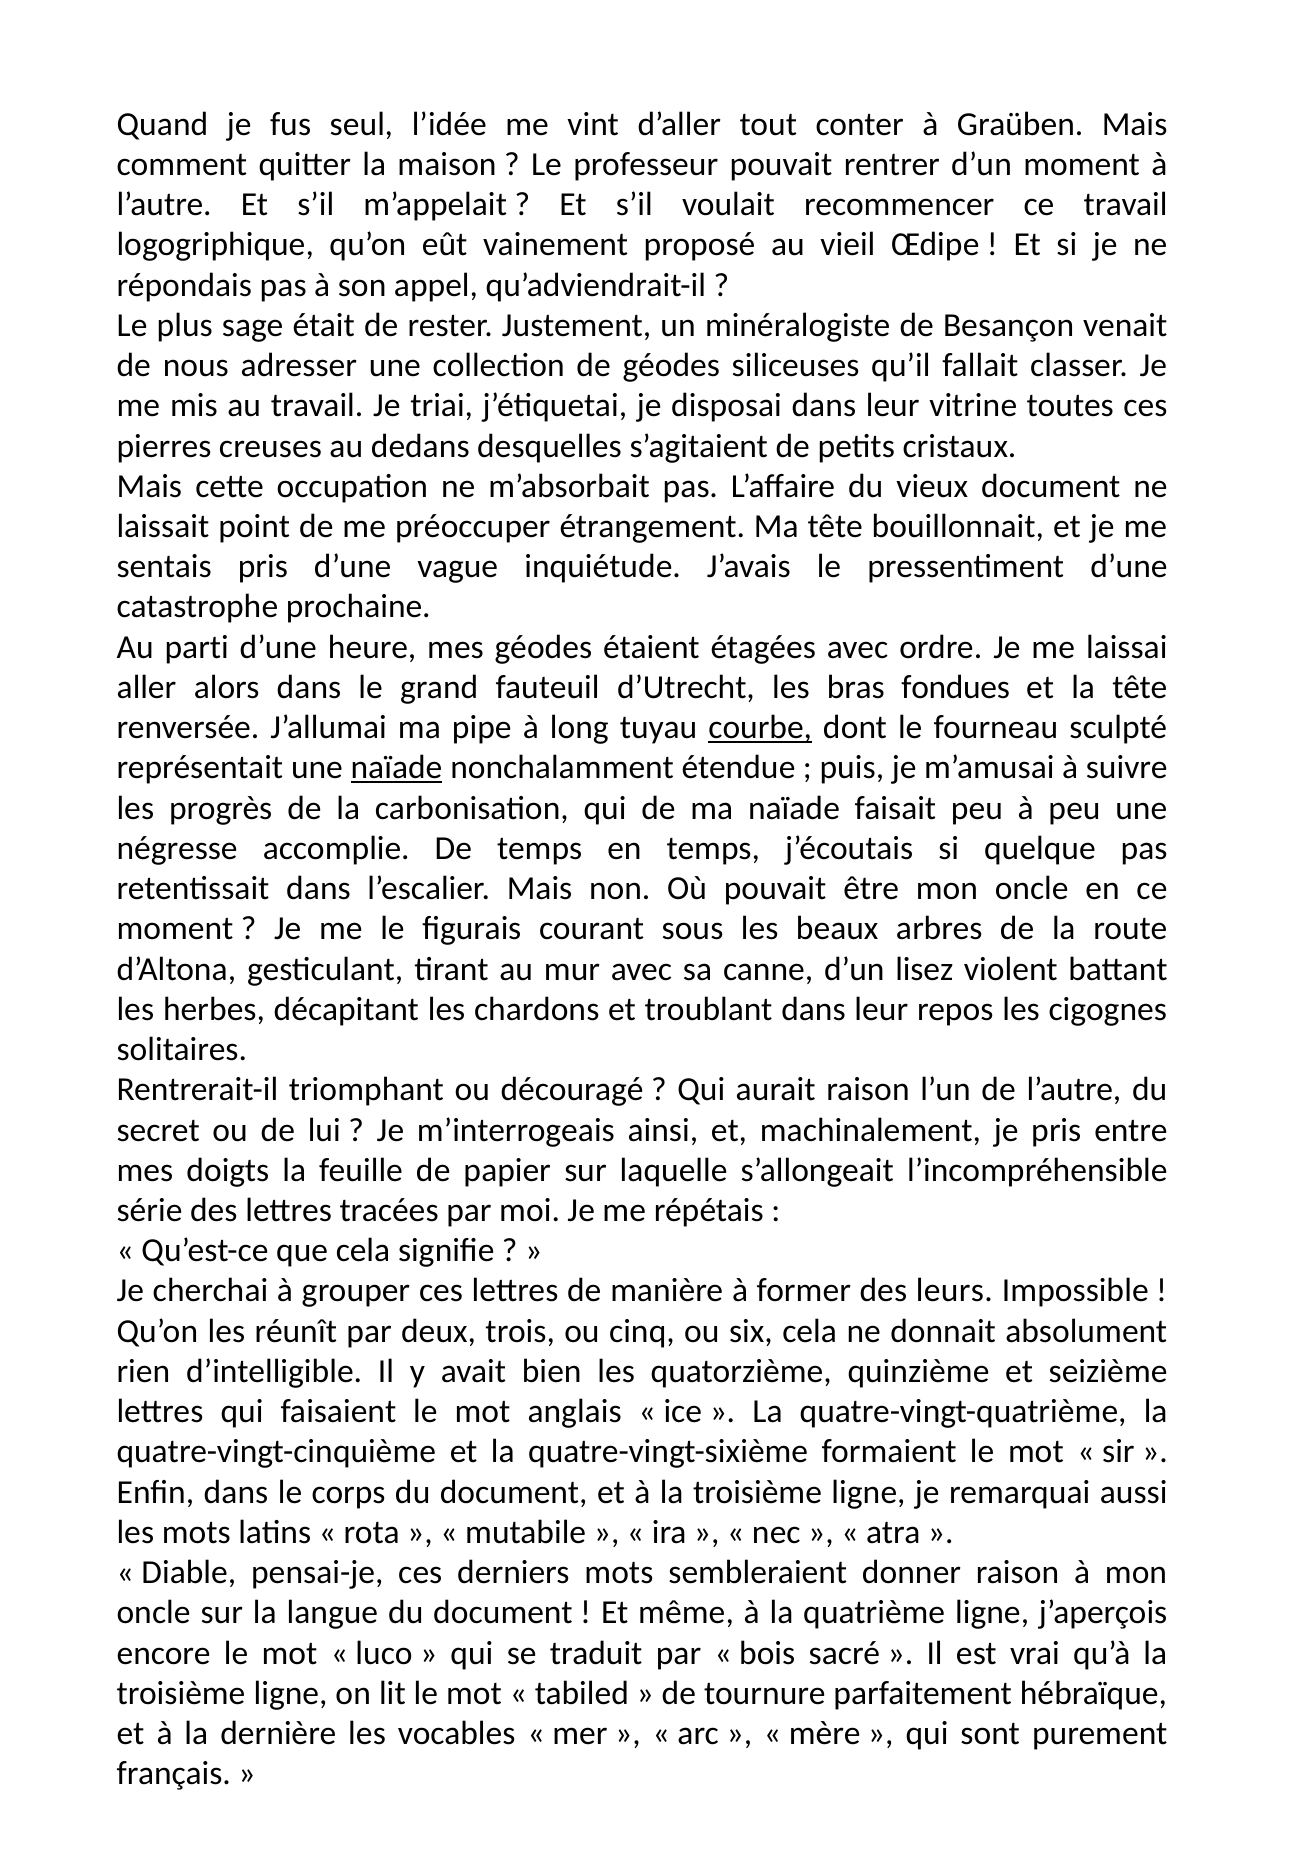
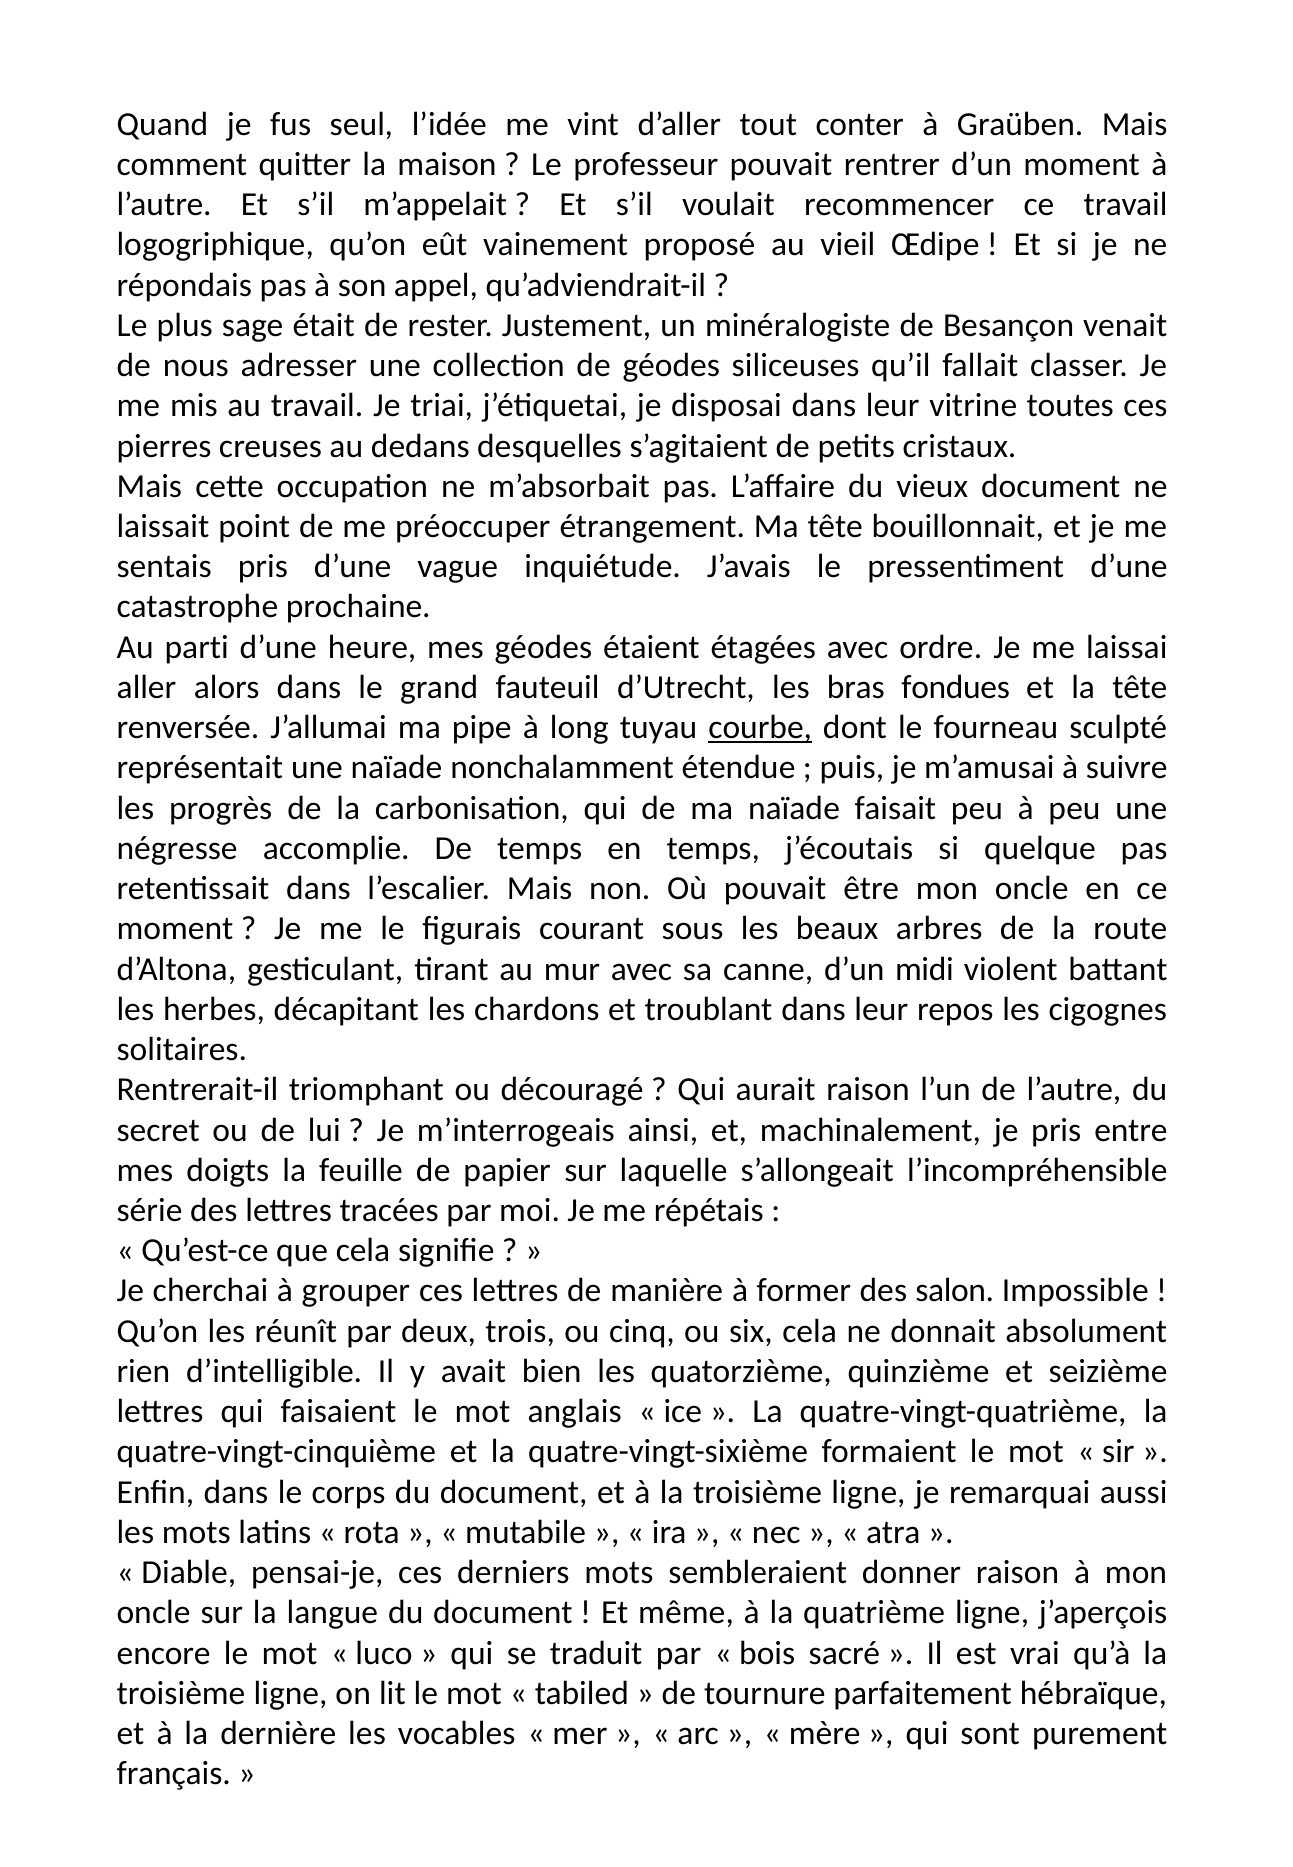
naïade underline: present -> none (397, 768)
lisez: lisez -> midi (924, 969)
leurs: leurs -> salon (955, 1291)
